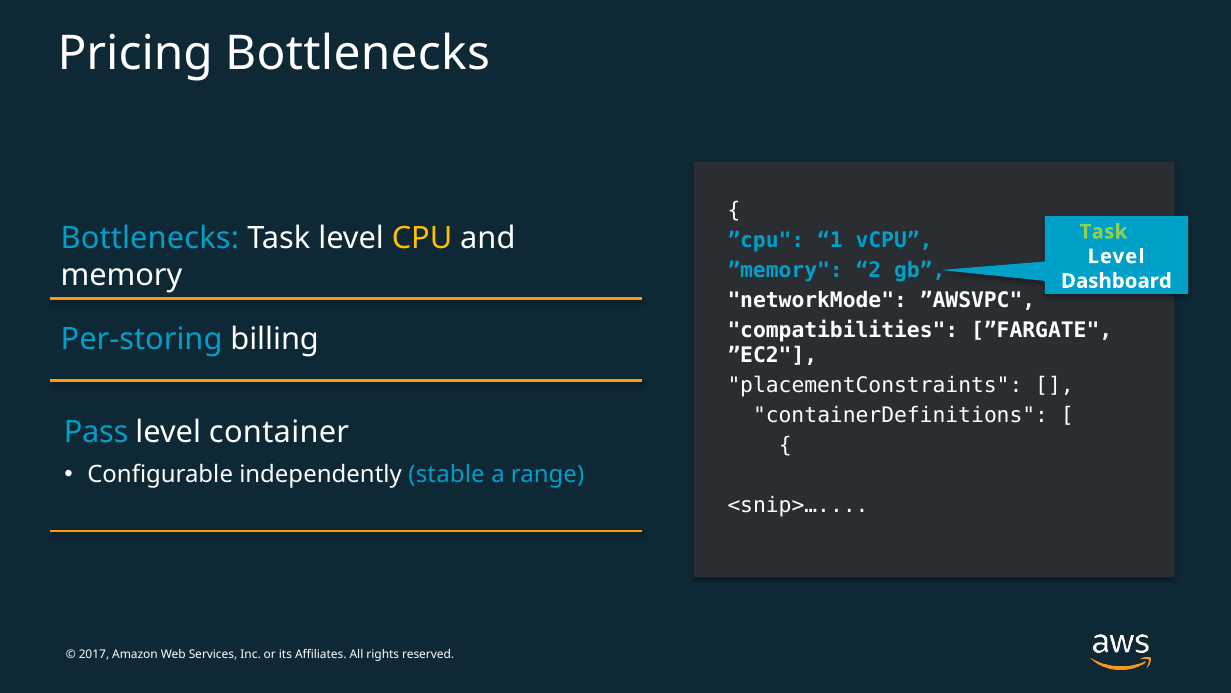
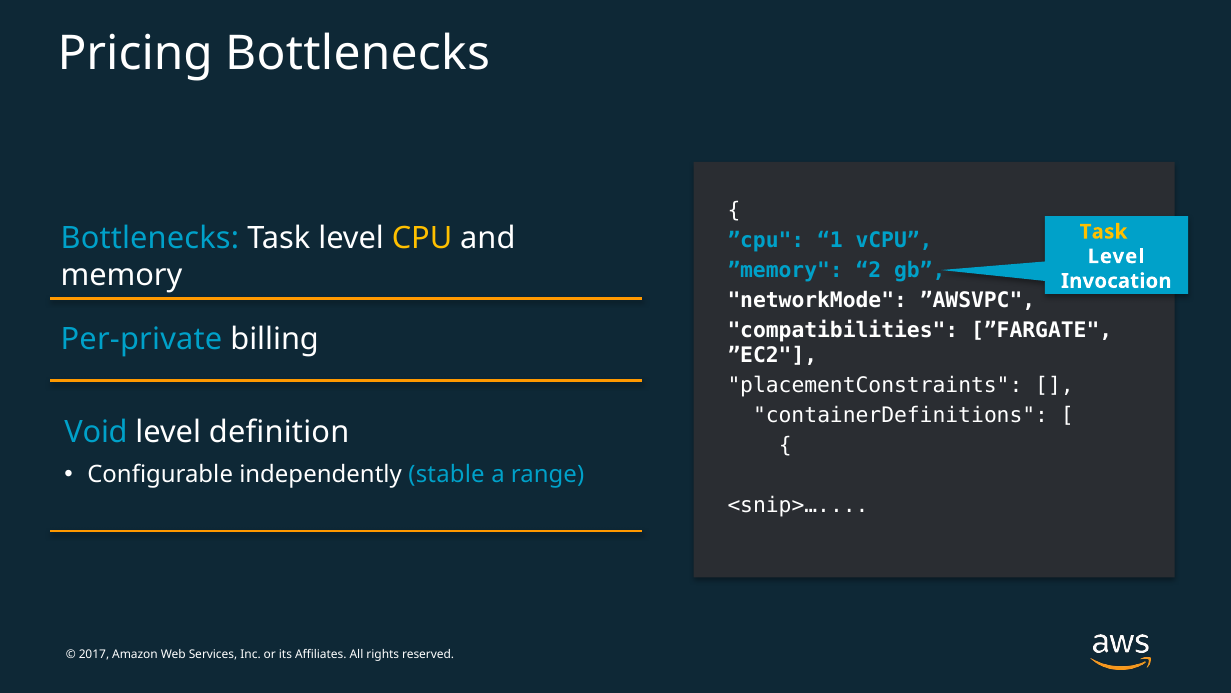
Task colour: light green -> yellow (1103, 232)
Dashboard: Dashboard -> Invocation (1116, 281)
Per-storing: Per-storing -> Per-private (141, 339)
Pass: Pass -> Void (96, 432)
container: container -> definition (279, 432)
